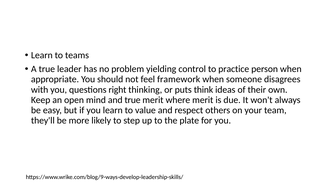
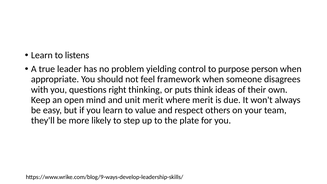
teams: teams -> listens (77, 55)
practice: practice -> purpose (234, 69)
and true: true -> unit (132, 100)
